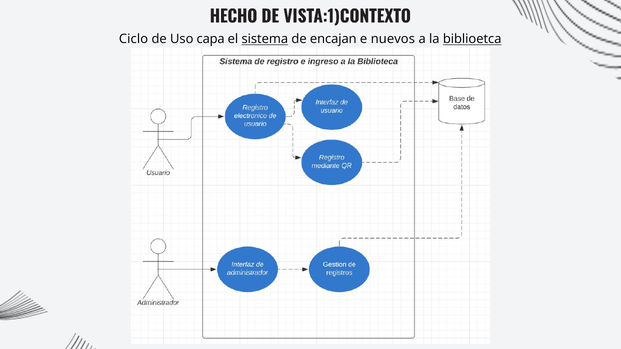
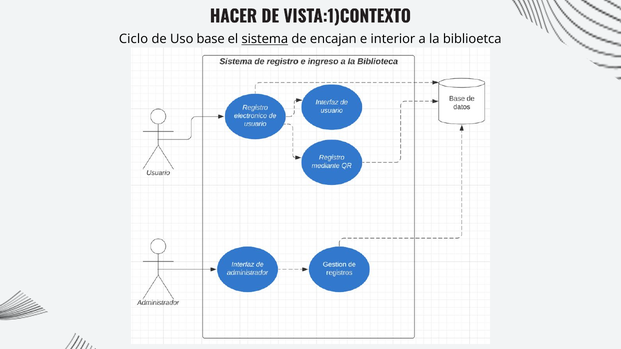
HECHO: HECHO -> HACER (233, 17)
capa: capa -> base (211, 39)
nuevos: nuevos -> interior (393, 39)
biblioetca underline: present -> none (472, 39)
